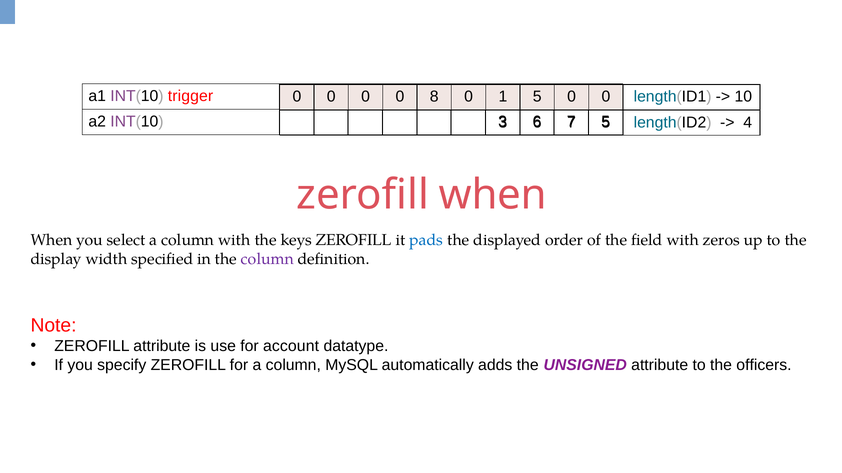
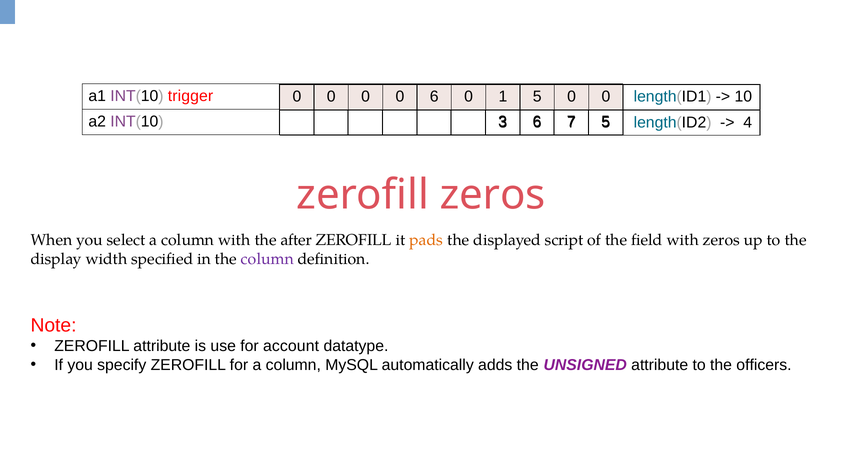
0 8: 8 -> 6 (434, 97)
zerofill when: when -> zeros (493, 195)
keys: keys -> after (296, 241)
pads colour: blue -> orange (426, 241)
order: order -> script (564, 241)
